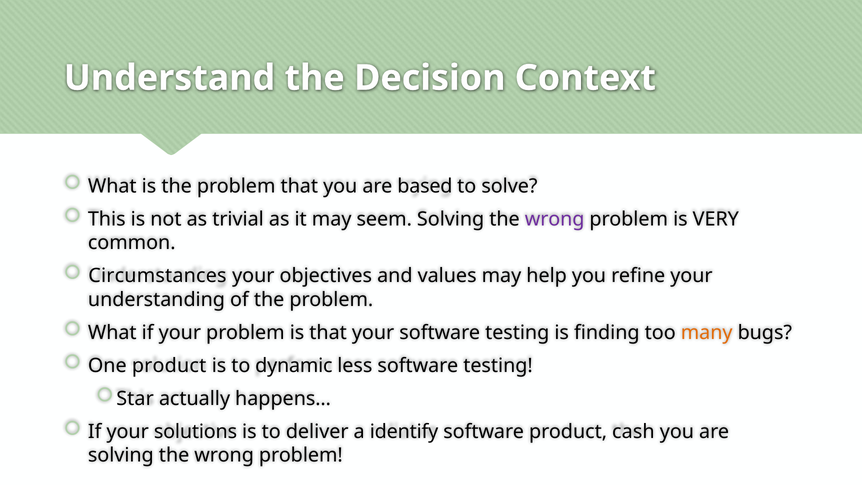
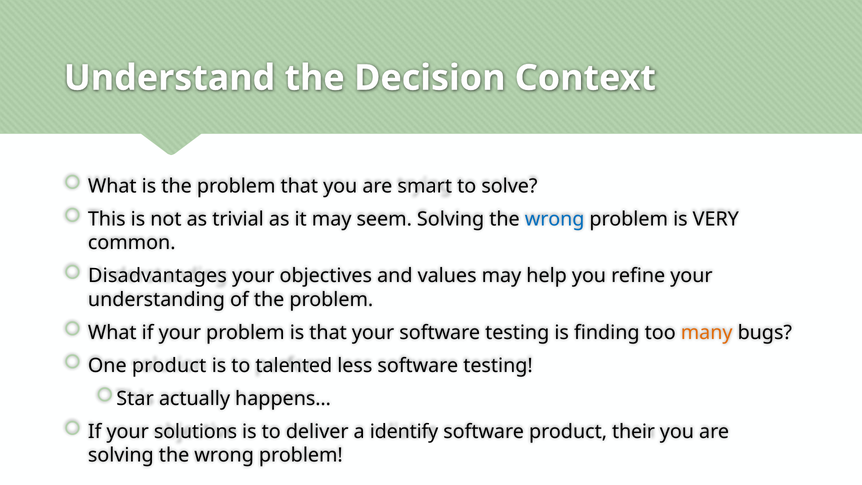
based: based -> smart (425, 186)
wrong colour: purple -> blue (555, 219)
Circumstances: Circumstances -> Disadvantages (157, 276)
dynamic: dynamic -> talented (294, 366)
cash: cash -> their (634, 432)
